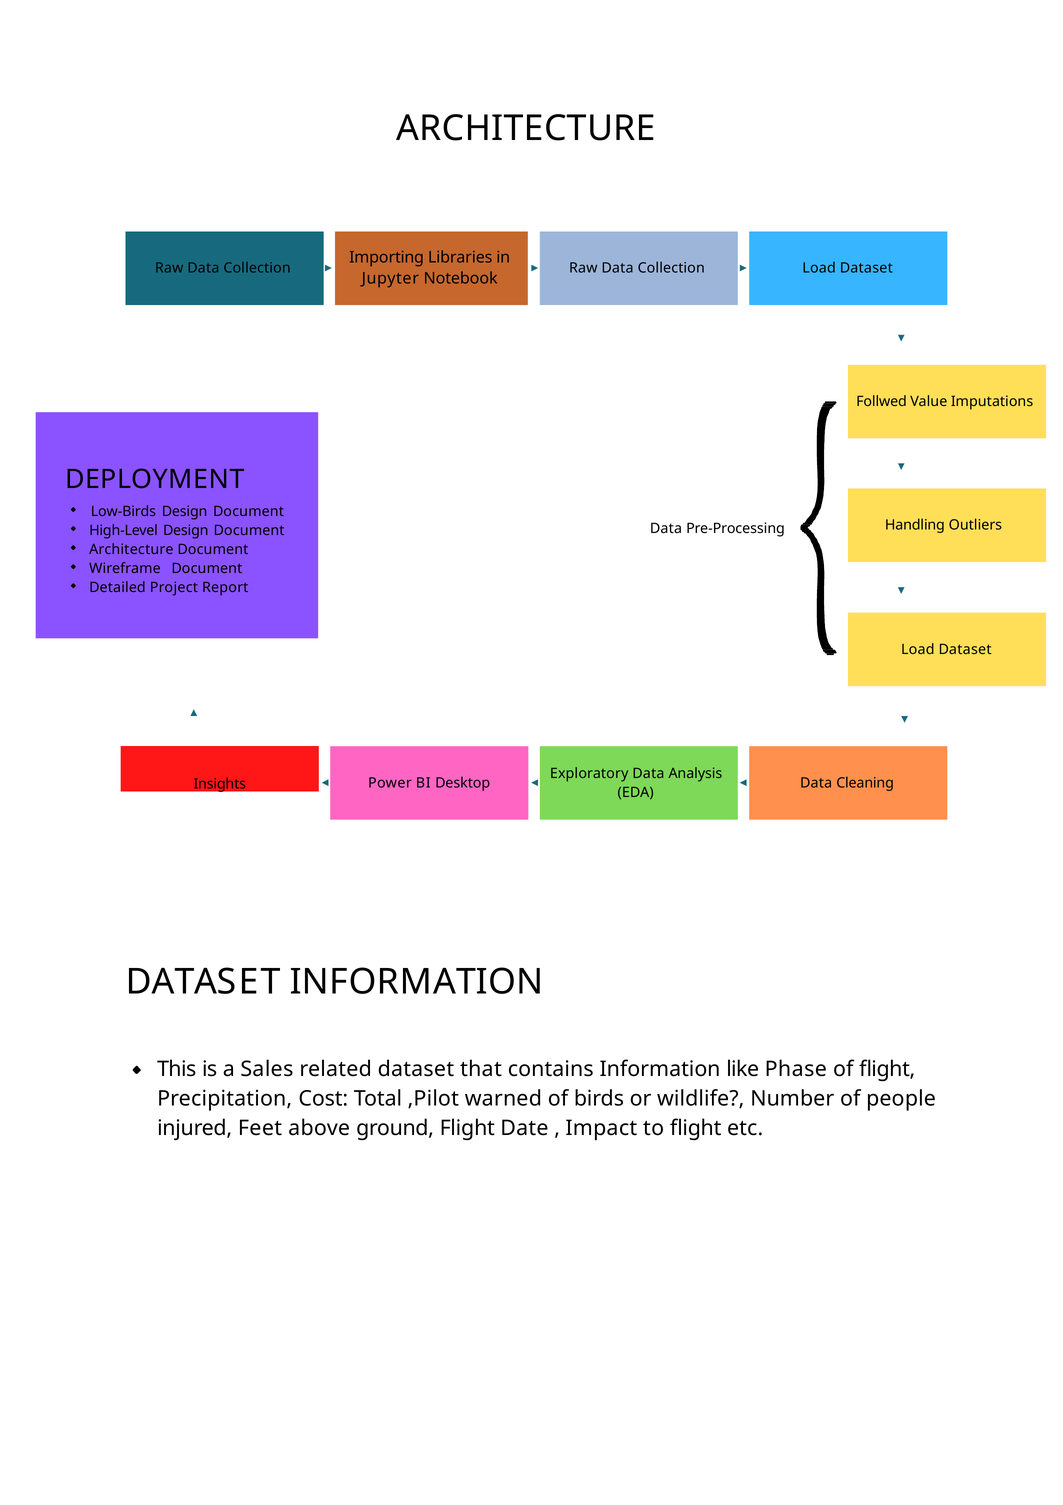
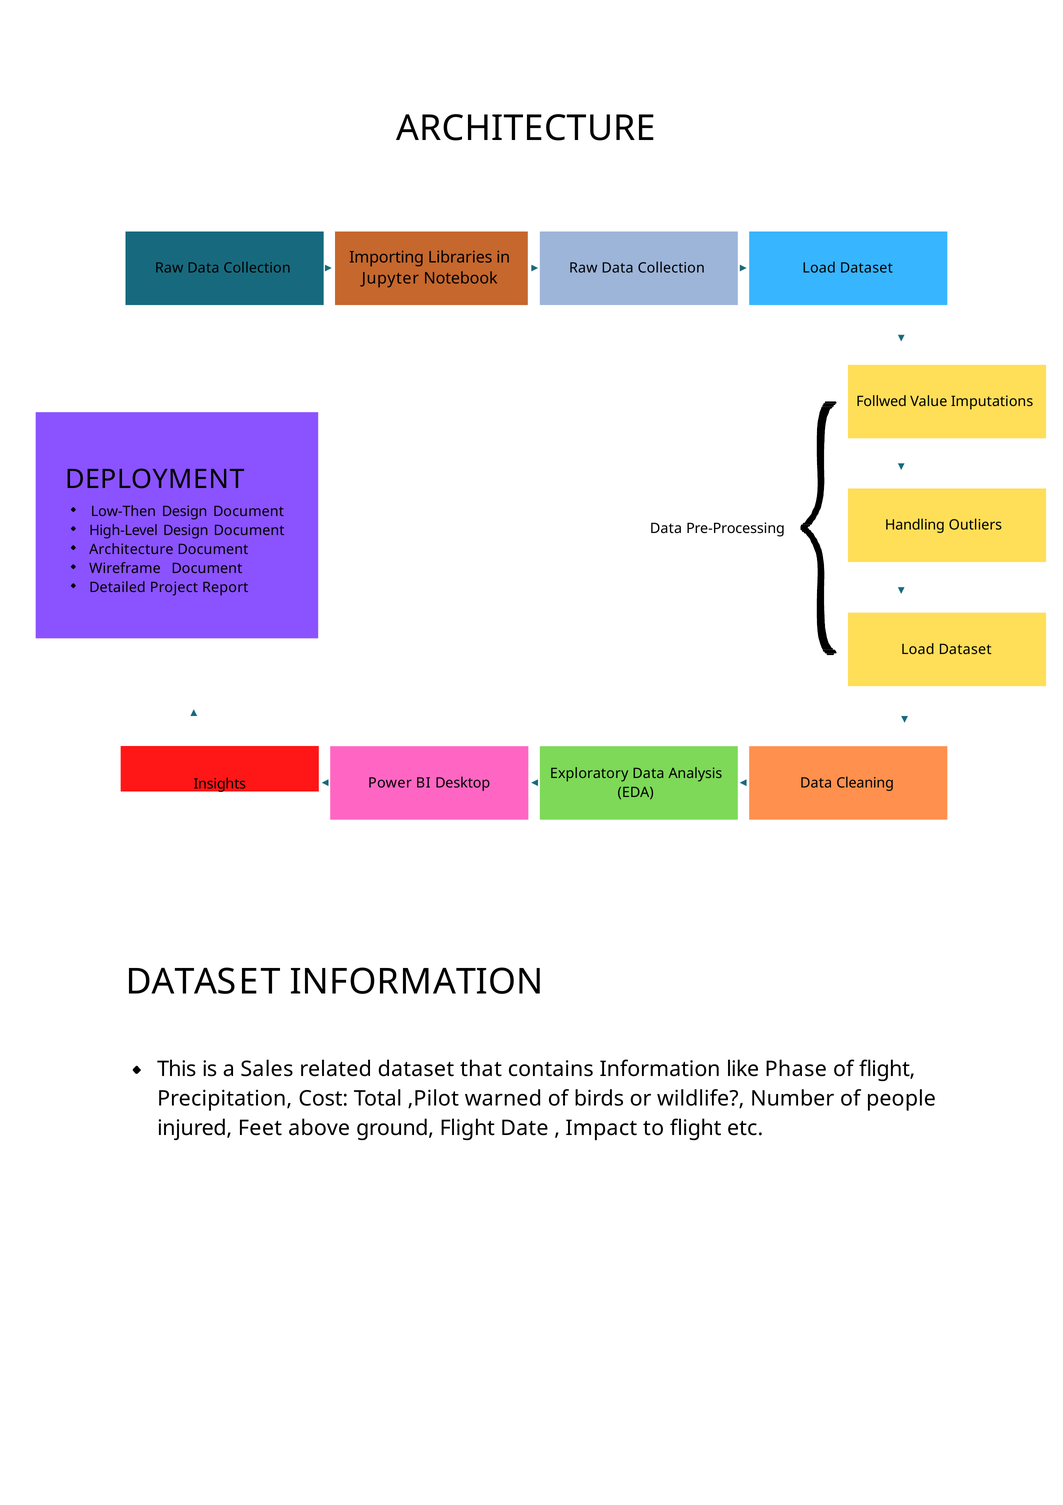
Low-Birds: Low-Birds -> Low-Then (123, 512)
